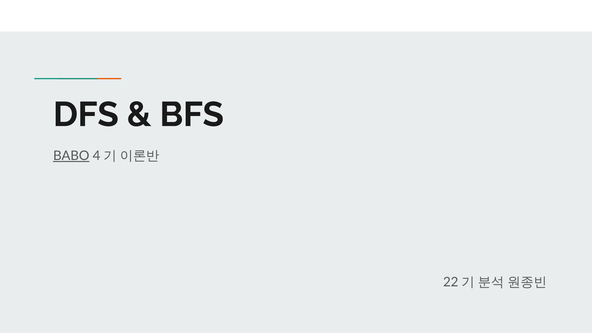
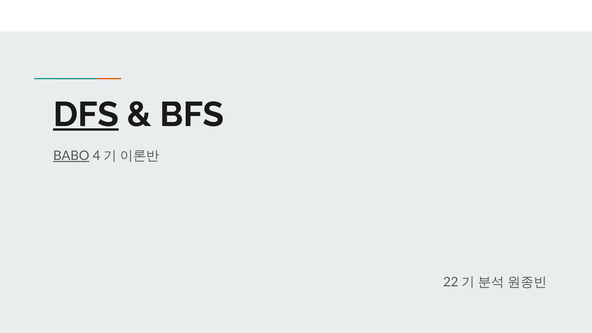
DFS underline: none -> present (86, 115)
